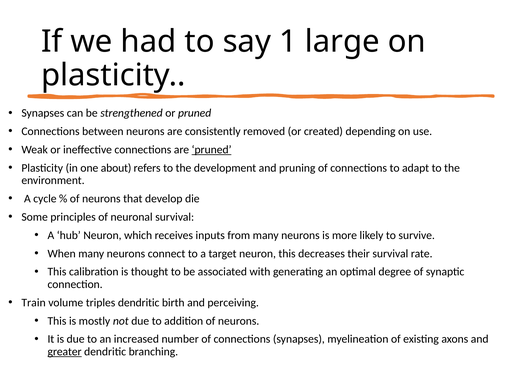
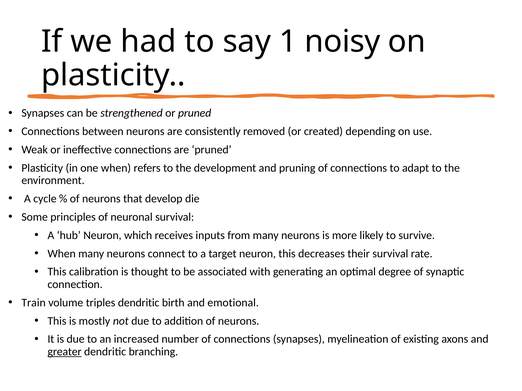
large: large -> noisy (342, 42)
pruned underline: present -> none (212, 150)
one about: about -> when (116, 168)
perceiving: perceiving -> emotional (233, 303)
